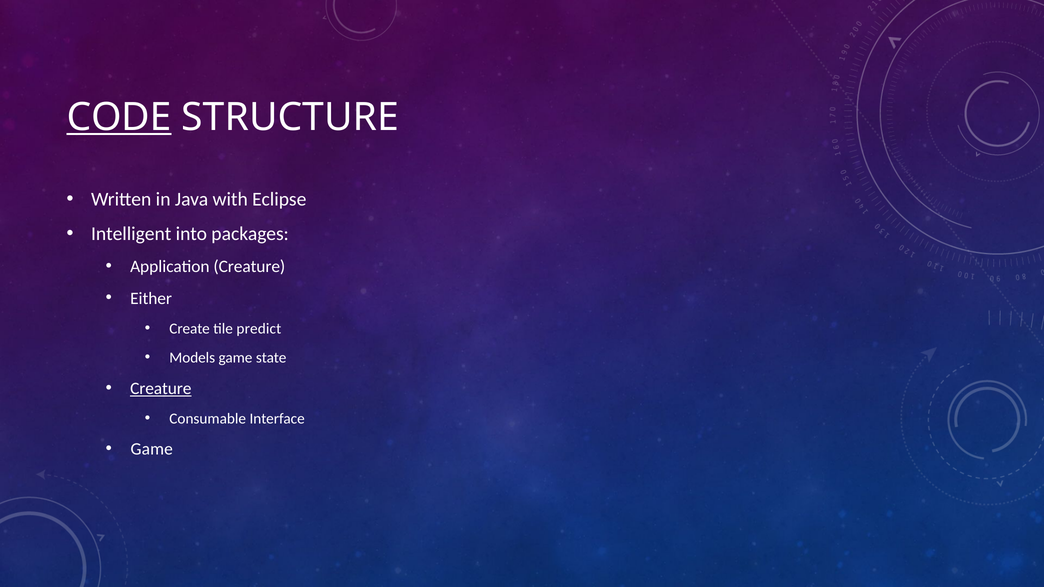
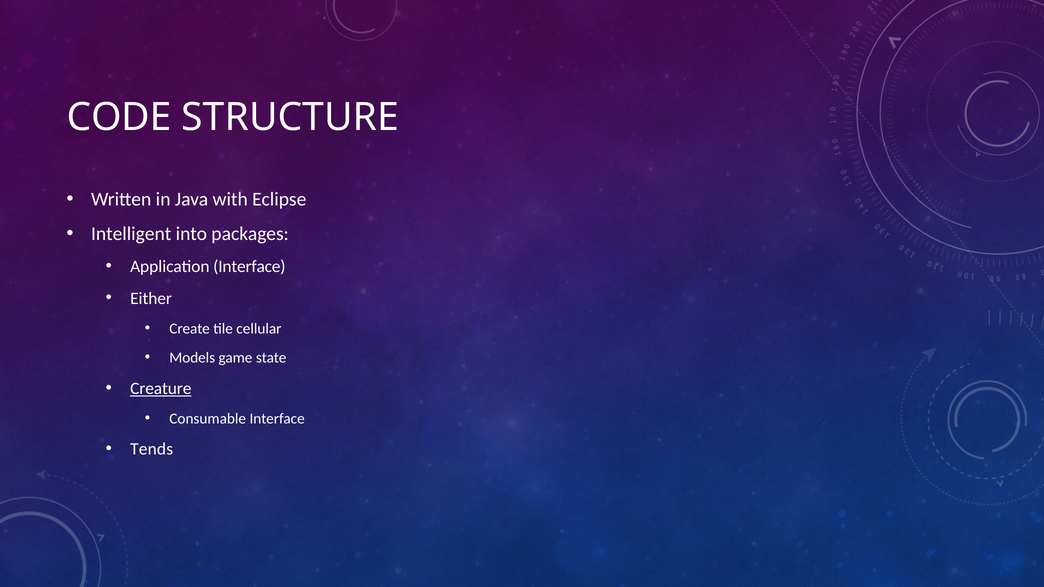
CODE underline: present -> none (119, 117)
Application Creature: Creature -> Interface (249, 267)
predict: predict -> cellular (259, 329)
Game: Game -> Tends (152, 449)
